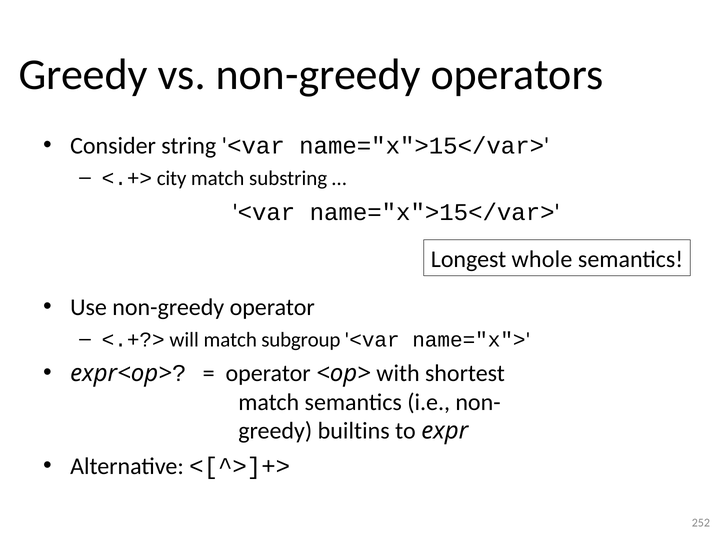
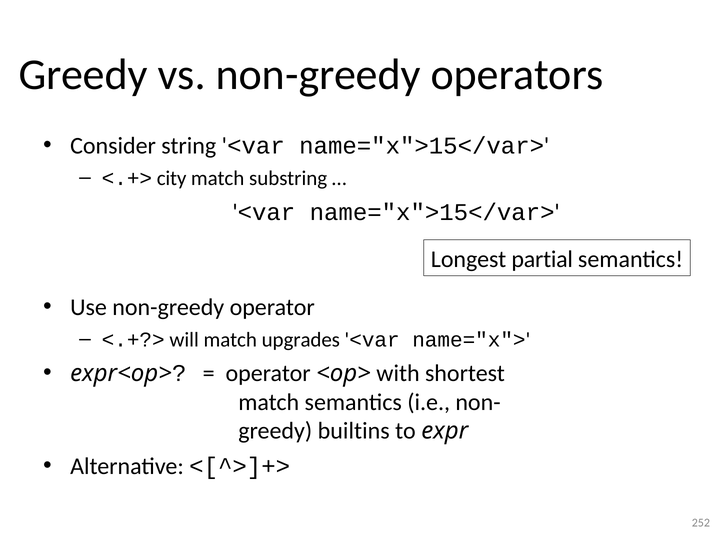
whole: whole -> partial (542, 259)
subgroup: subgroup -> upgrades (301, 340)
